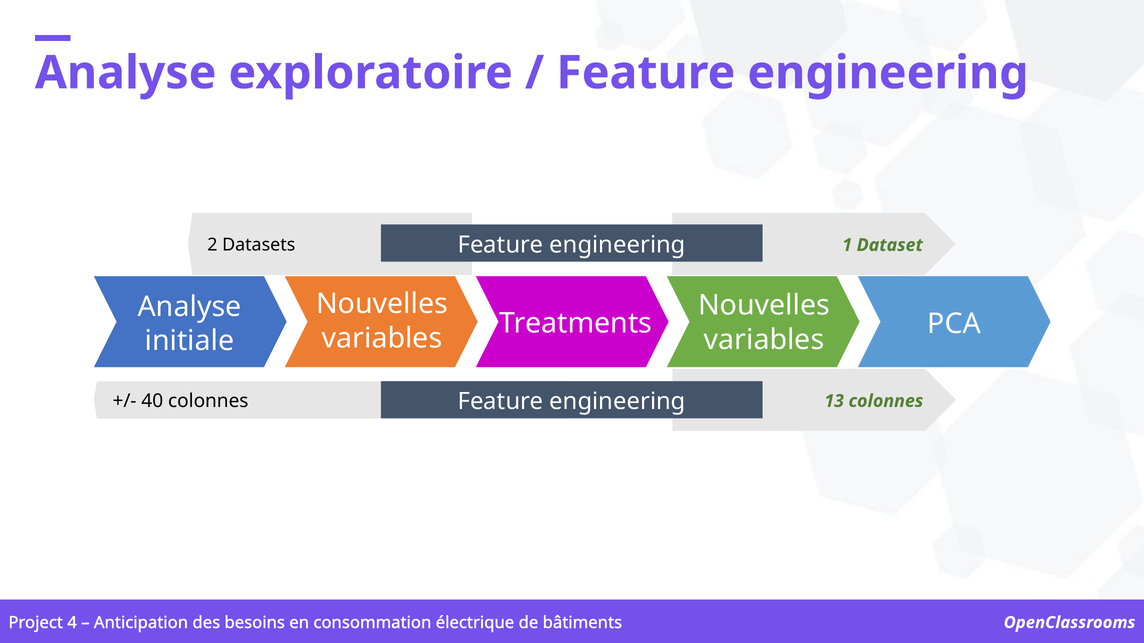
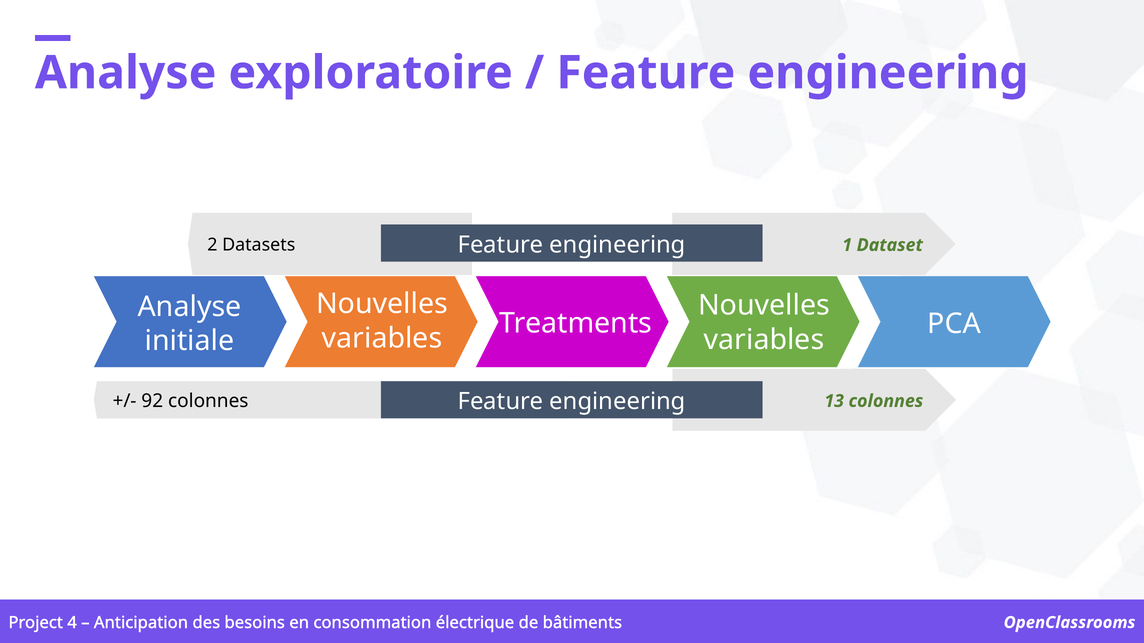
40: 40 -> 92 (152, 401)
